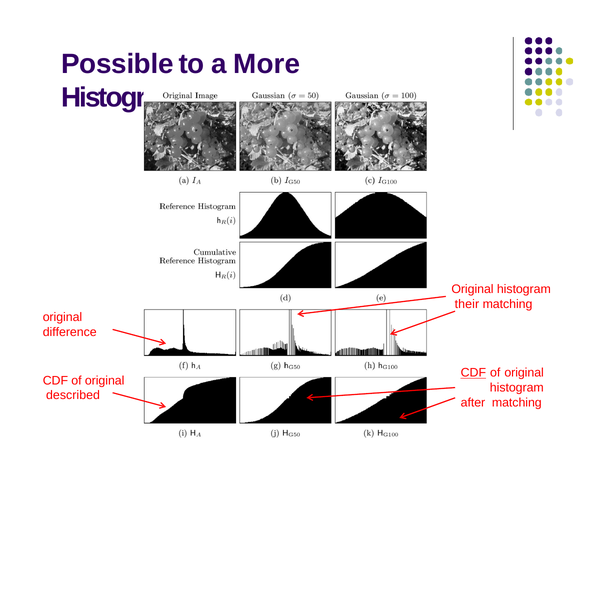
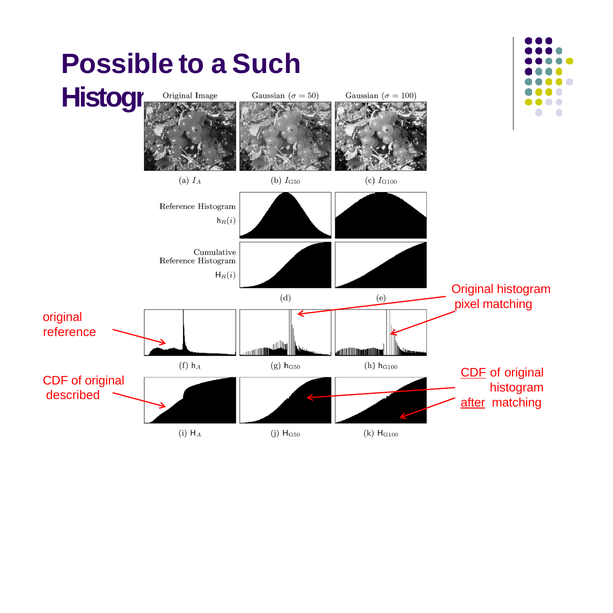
More: More -> Such (267, 64)
their: their -> pixel (467, 304)
difference: difference -> reference (70, 332)
after underline: none -> present (473, 403)
